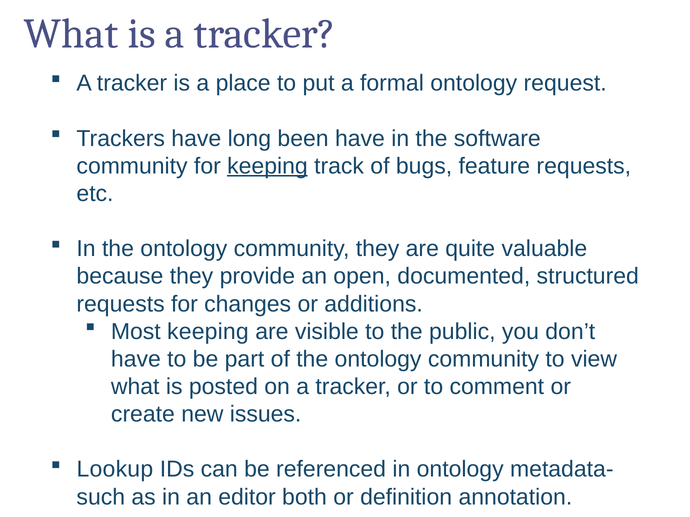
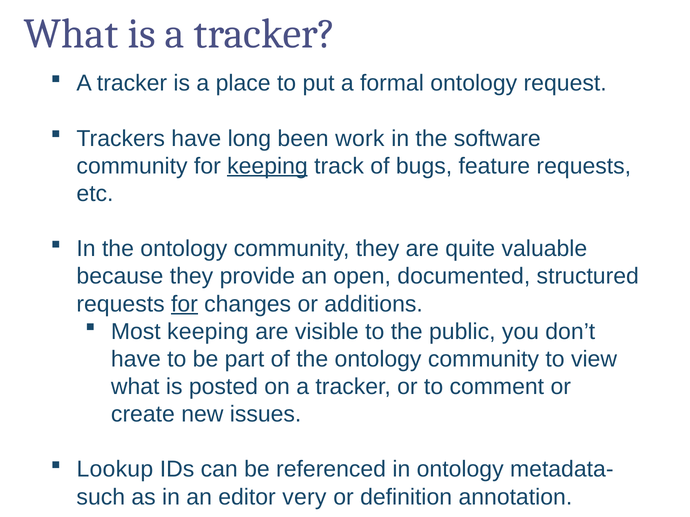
been have: have -> work (360, 139)
for underline: none -> present (184, 304)
both: both -> very (304, 497)
